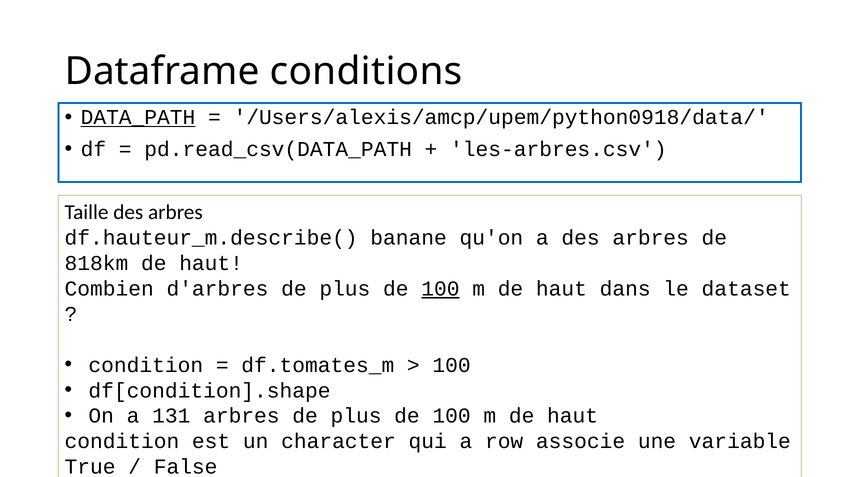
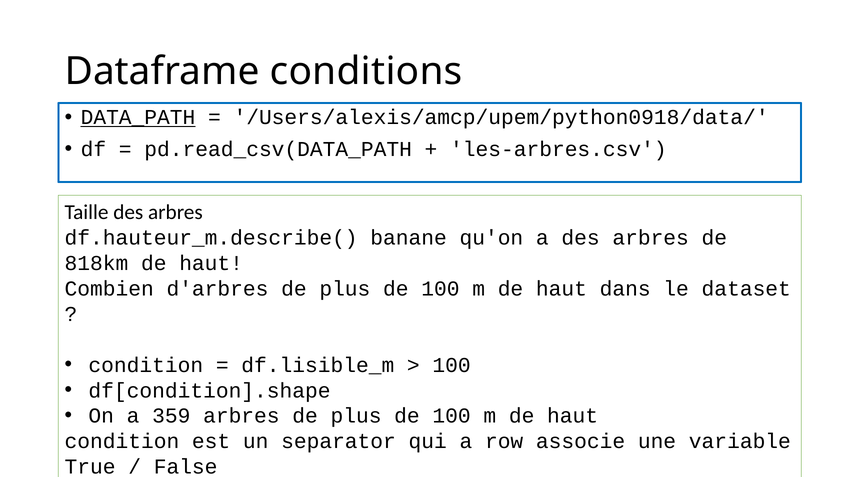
100 underline: present -> none (440, 289)
df.tomates_m: df.tomates_m -> df.lisible_m (318, 365)
131: 131 -> 359 (171, 416)
character: character -> separator (339, 442)
